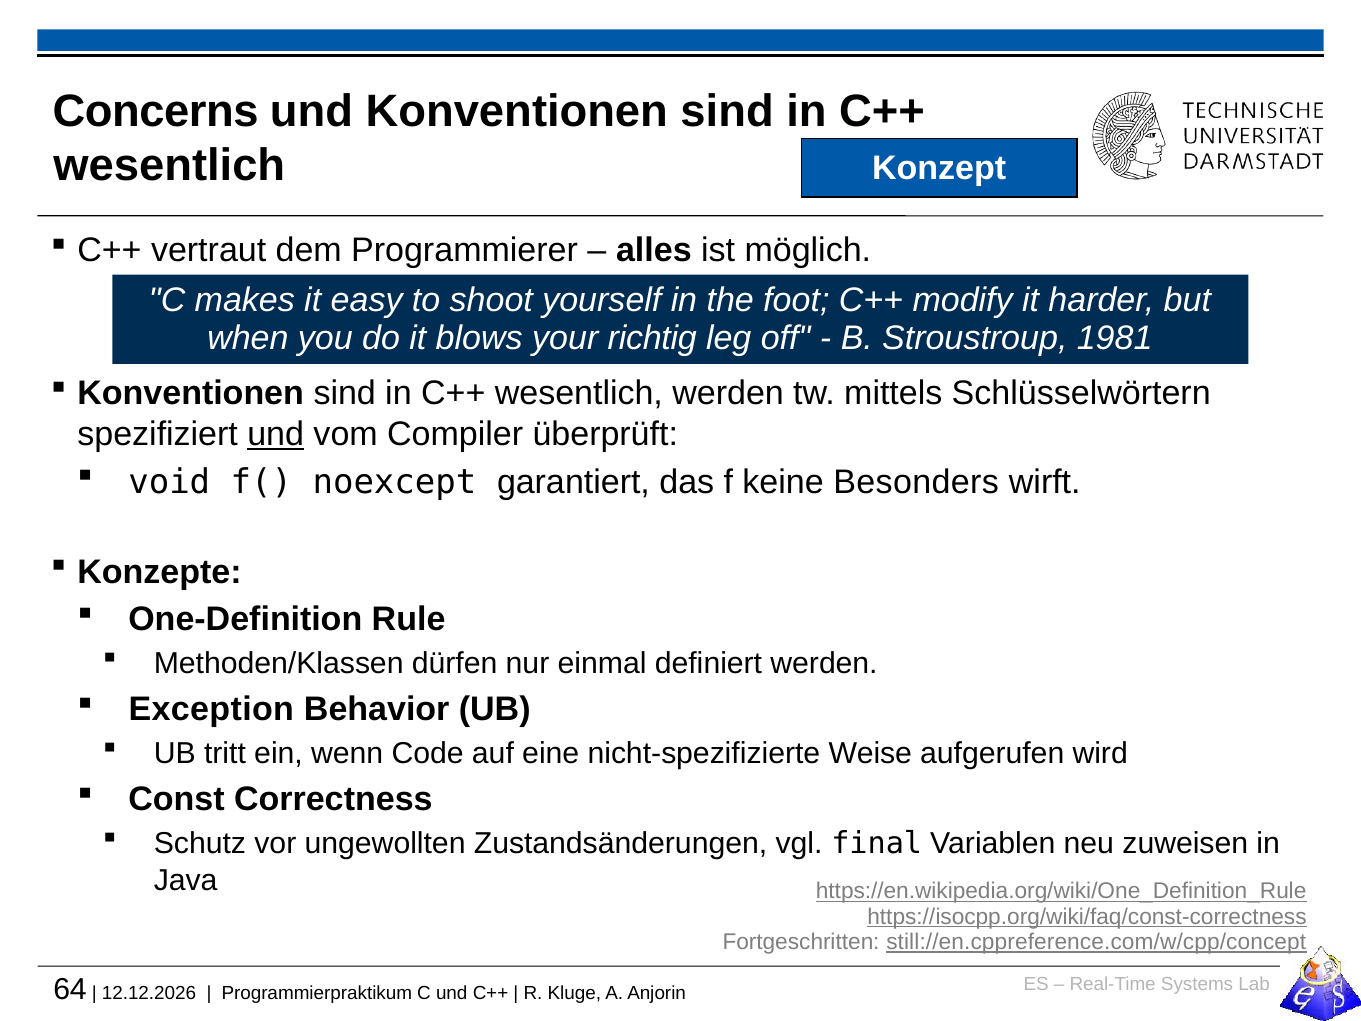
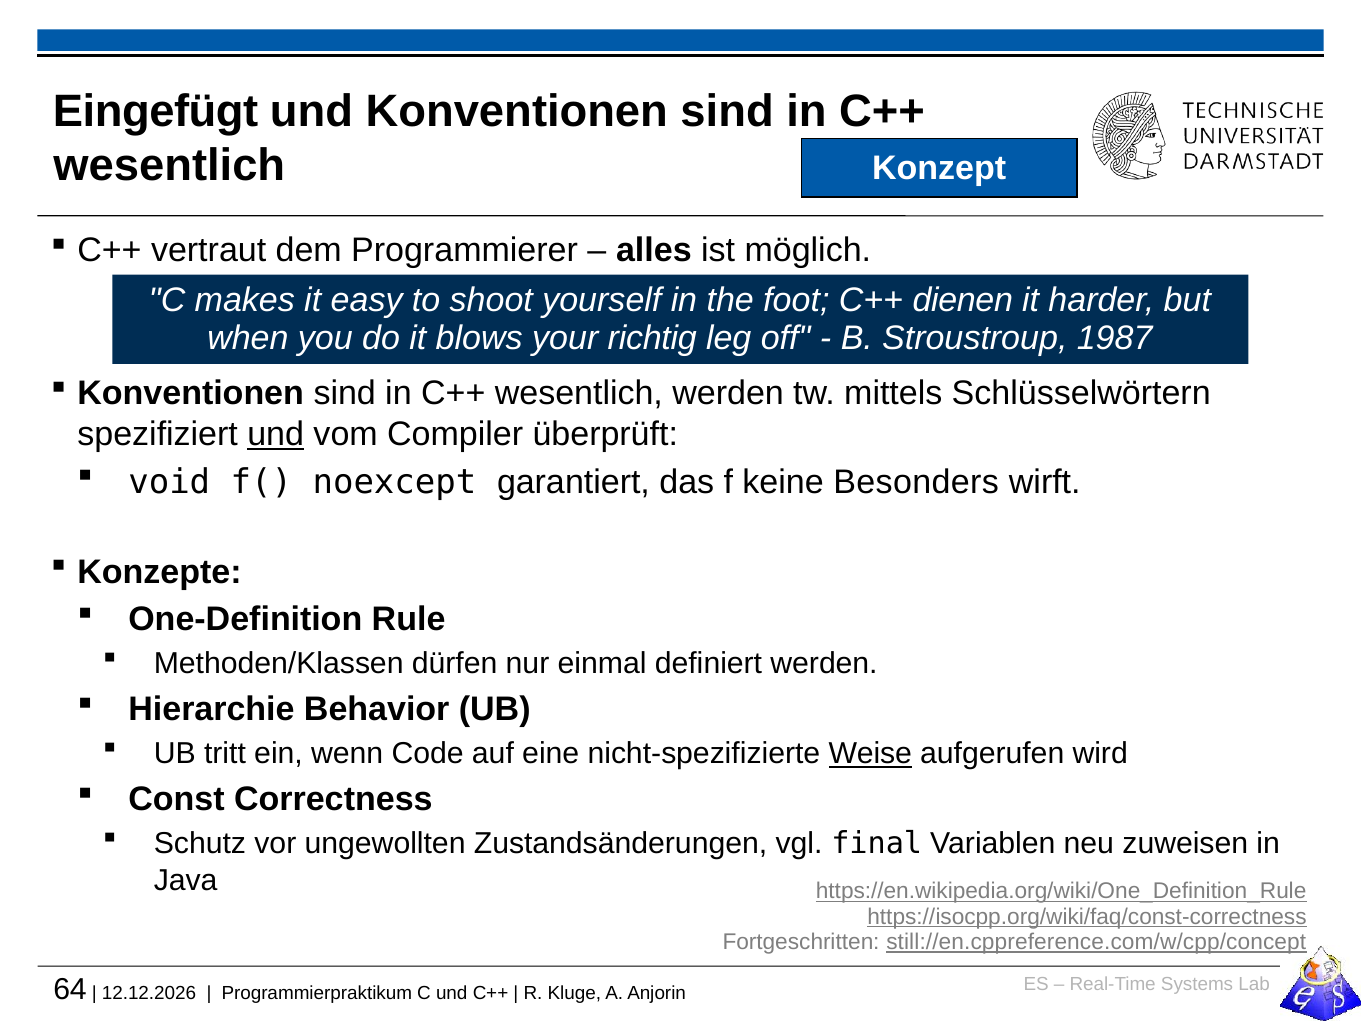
Concerns: Concerns -> Eingefügt (156, 111)
modify: modify -> dienen (963, 300)
1981: 1981 -> 1987 (1115, 338)
Exception: Exception -> Hierarchie (211, 709)
Weise underline: none -> present (870, 754)
